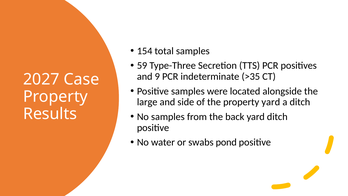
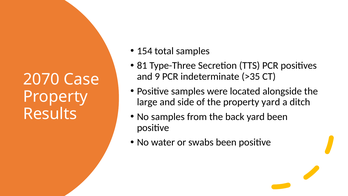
59: 59 -> 81 (142, 65)
2027: 2027 -> 2070 (41, 79)
yard ditch: ditch -> been (277, 117)
swabs pond: pond -> been (226, 142)
